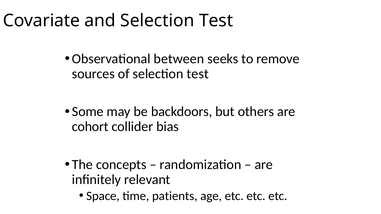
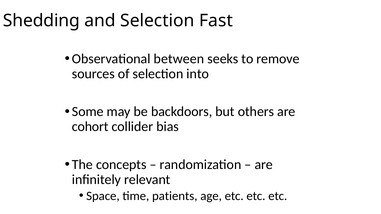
Covariate: Covariate -> Shedding (41, 21)
and Selection Test: Test -> Fast (216, 21)
of selection test: test -> into (198, 74)
